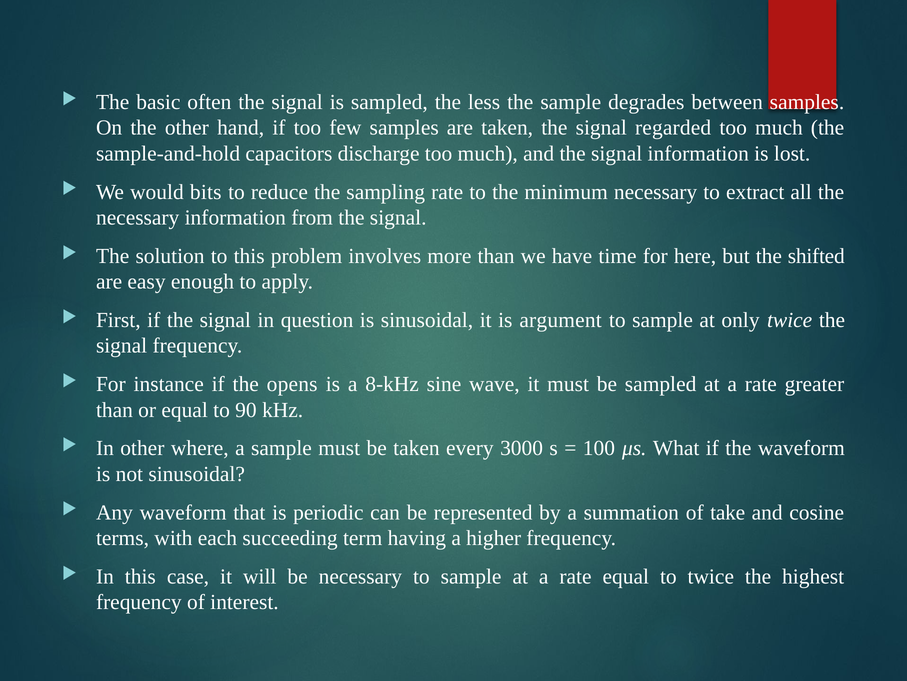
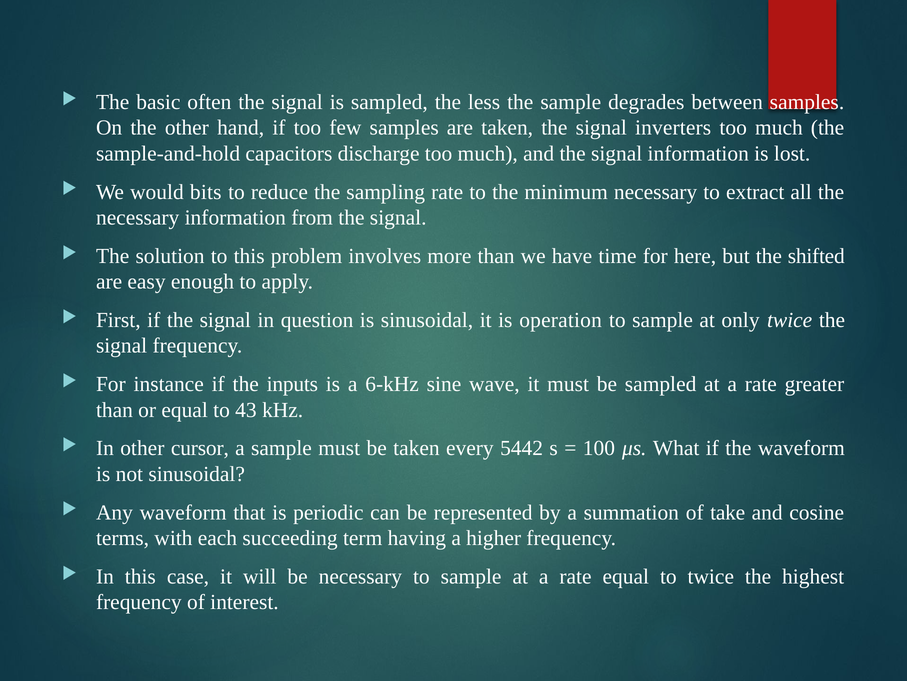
regarded: regarded -> inverters (673, 128)
argument: argument -> operation (561, 320)
opens: opens -> inputs (292, 384)
8-kHz: 8-kHz -> 6-kHz (392, 384)
90: 90 -> 43 (246, 410)
where: where -> cursor (200, 448)
3000: 3000 -> 5442 (522, 448)
